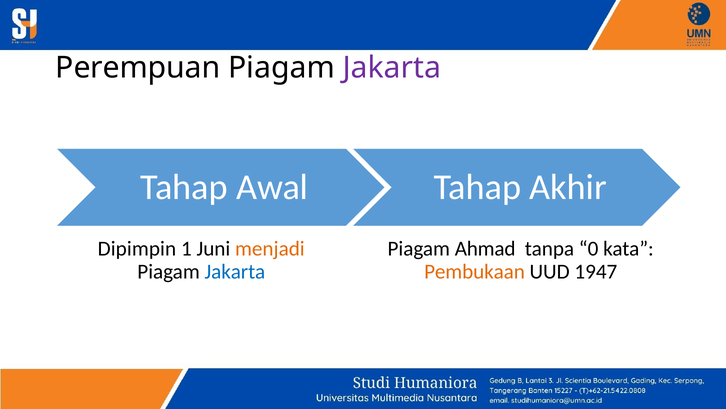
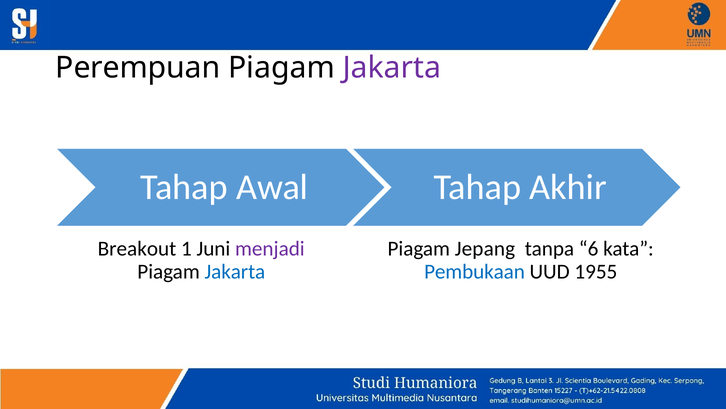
Dipimpin: Dipimpin -> Breakout (137, 248)
menjadi colour: orange -> purple (270, 248)
Ahmad: Ahmad -> Jepang (485, 248)
0: 0 -> 6 (589, 248)
Pembukaan colour: orange -> blue (475, 271)
1947: 1947 -> 1955 (596, 271)
